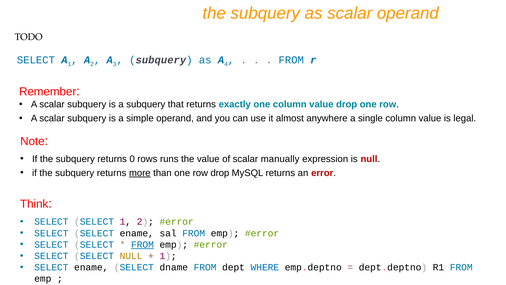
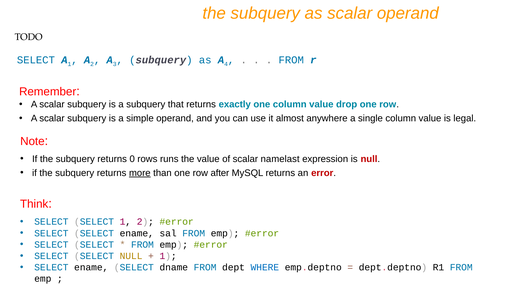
manually: manually -> namelast (280, 159)
row drop: drop -> after (220, 173)
FROM underline: present -> none (142, 244)
